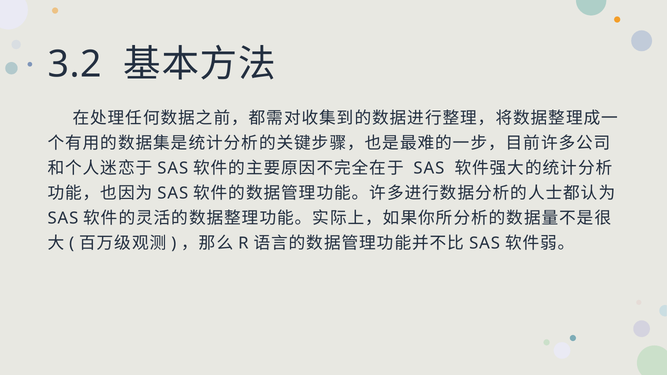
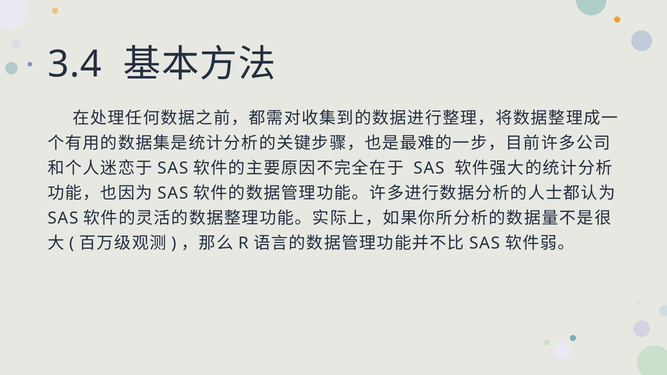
3.2: 3.2 -> 3.4 (75, 64)
